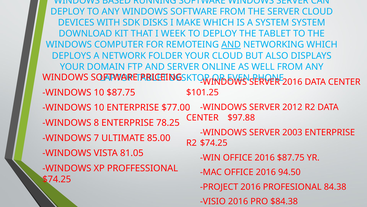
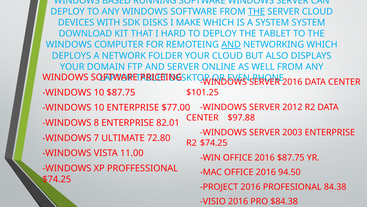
THE underline: none -> present (256, 12)
WEEK: WEEK -> HARD (173, 34)
78.25: 78.25 -> 82.01 (168, 123)
85.00: 85.00 -> 72.80 (159, 138)
81.05: 81.05 -> 11.00 (132, 153)
